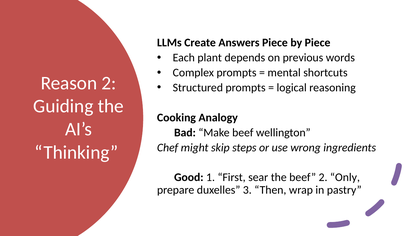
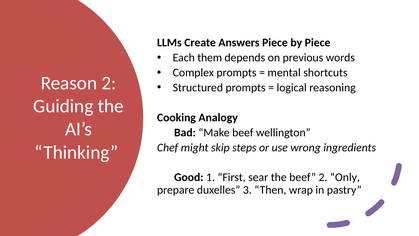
plant: plant -> them (210, 58)
